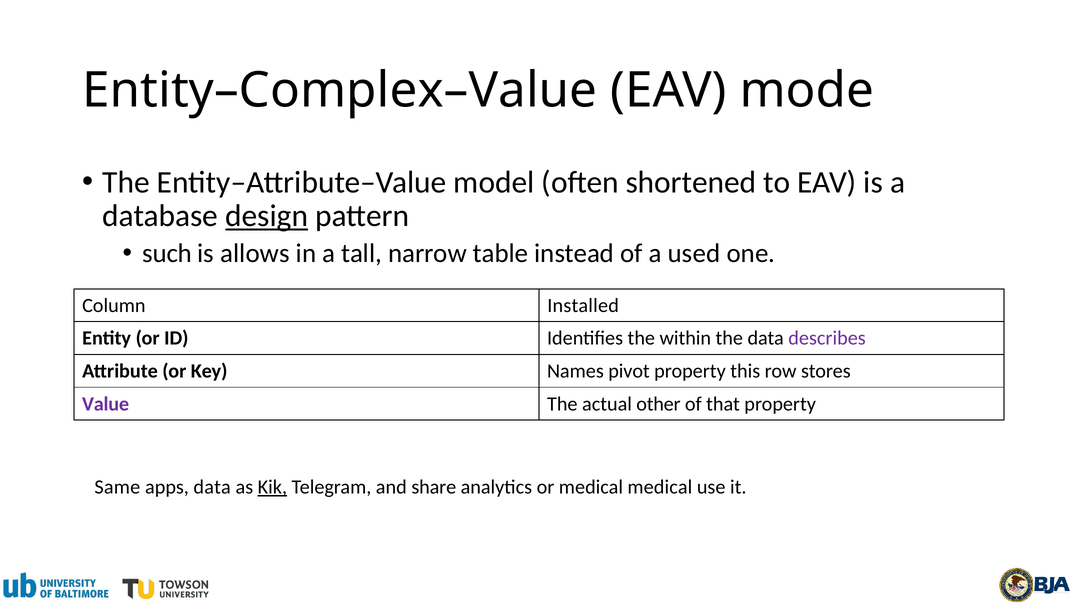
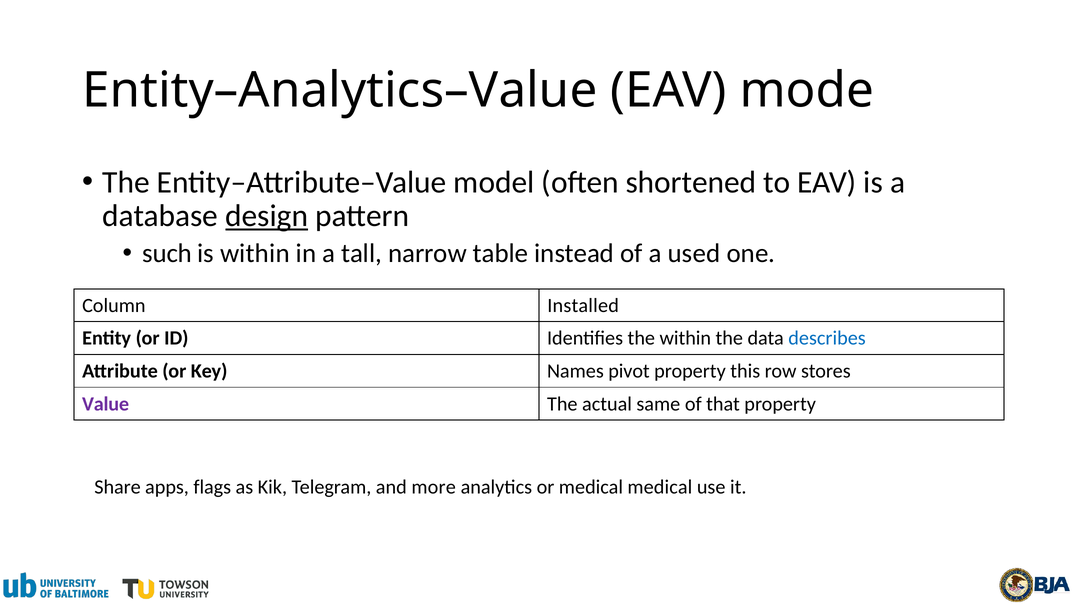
Entity–Complex–Value: Entity–Complex–Value -> Entity–Analytics–Value (340, 91)
is allows: allows -> within (255, 253)
describes colour: purple -> blue (827, 339)
other: other -> same (658, 404)
Same: Same -> Share (118, 487)
apps data: data -> flags (212, 487)
Kik underline: present -> none (272, 487)
share: share -> more (434, 487)
